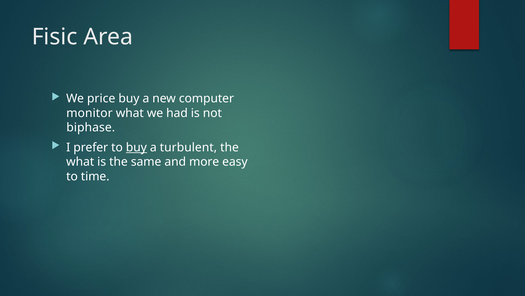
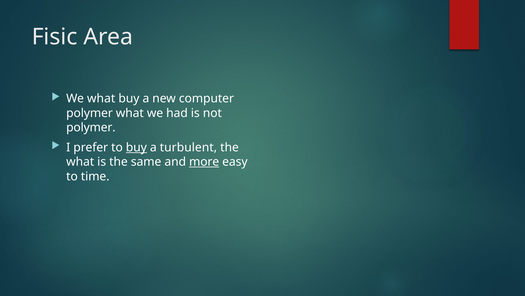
We price: price -> what (101, 98)
monitor: monitor -> polymer (90, 113)
biphase: biphase -> polymer (91, 127)
more underline: none -> present (204, 162)
